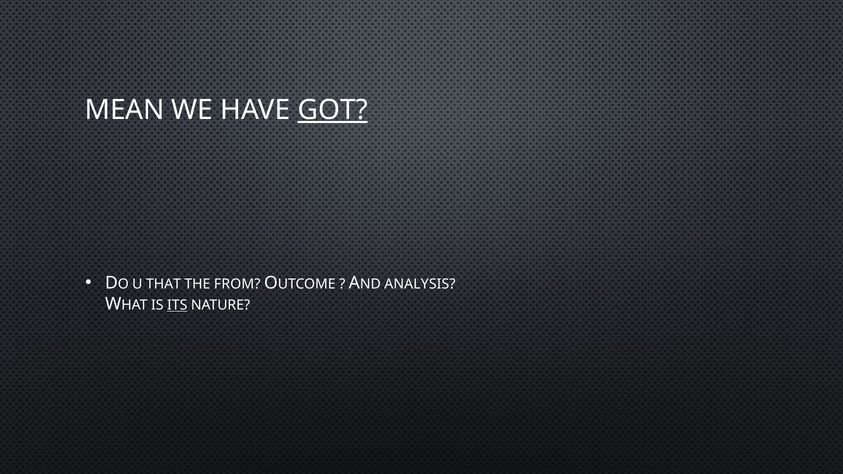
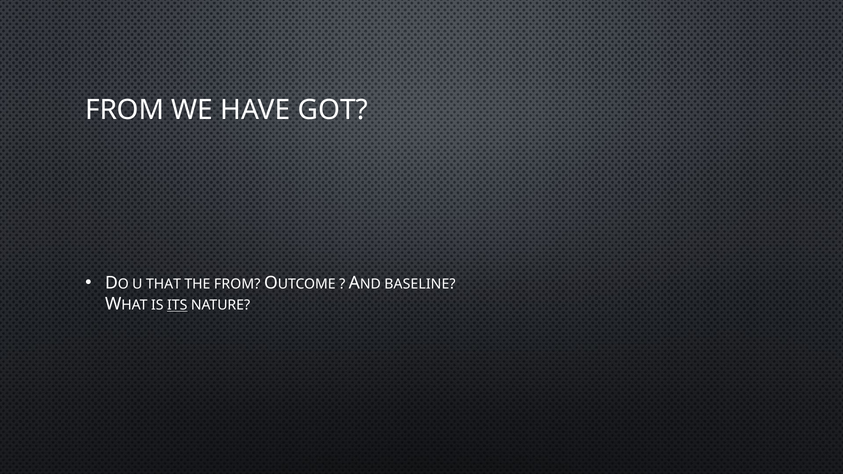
MEAN: MEAN -> FROM (125, 110)
GOT underline: present -> none (333, 110)
ANALYSIS: ANALYSIS -> BASELINE (420, 284)
